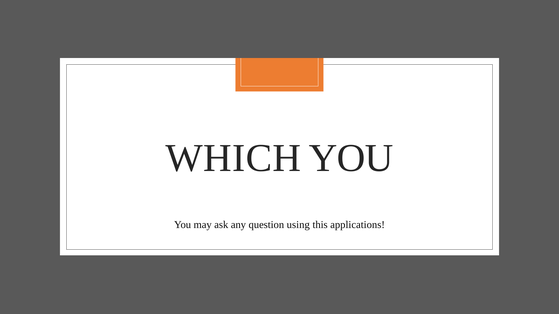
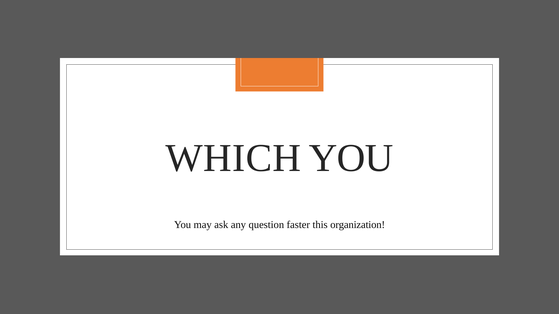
using: using -> faster (298, 225)
applications: applications -> organization (358, 225)
